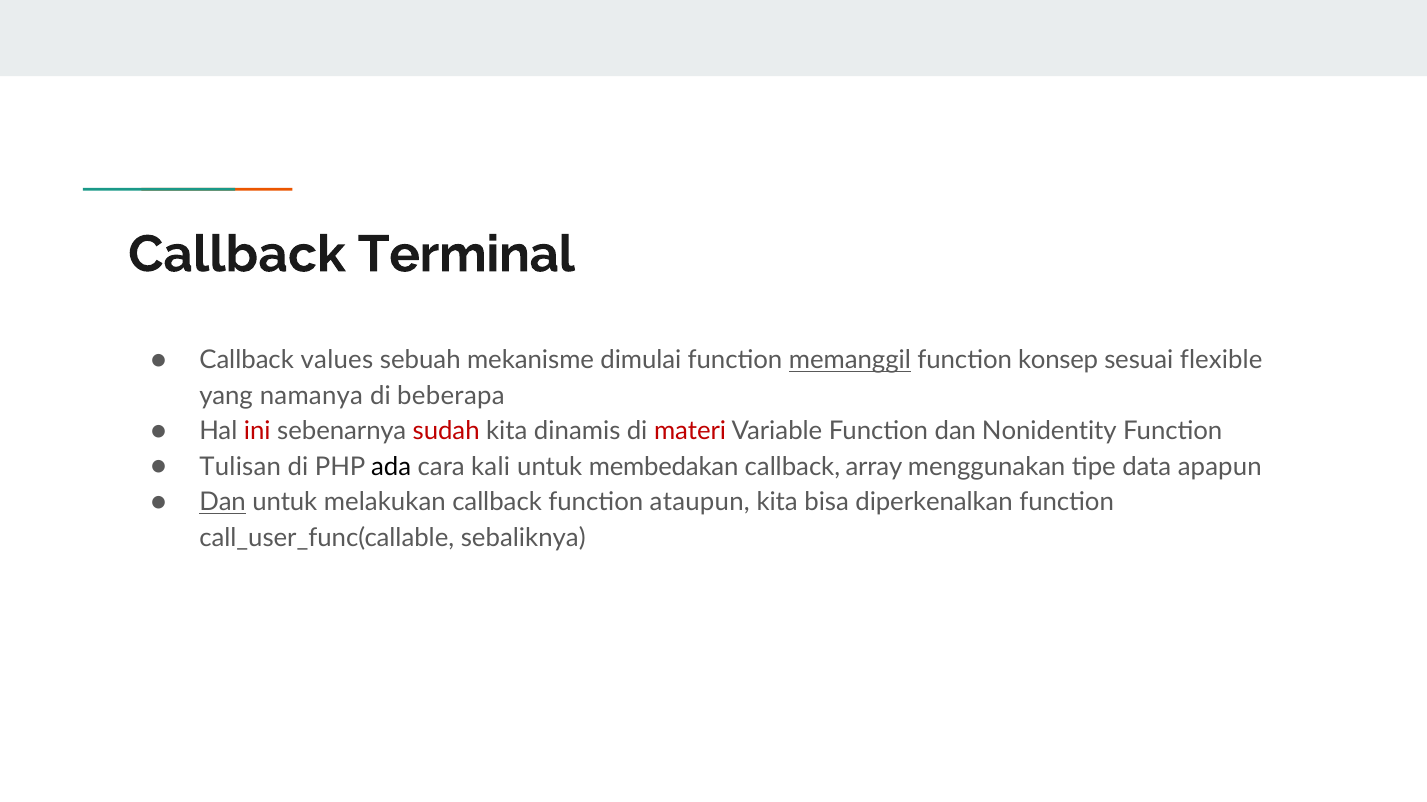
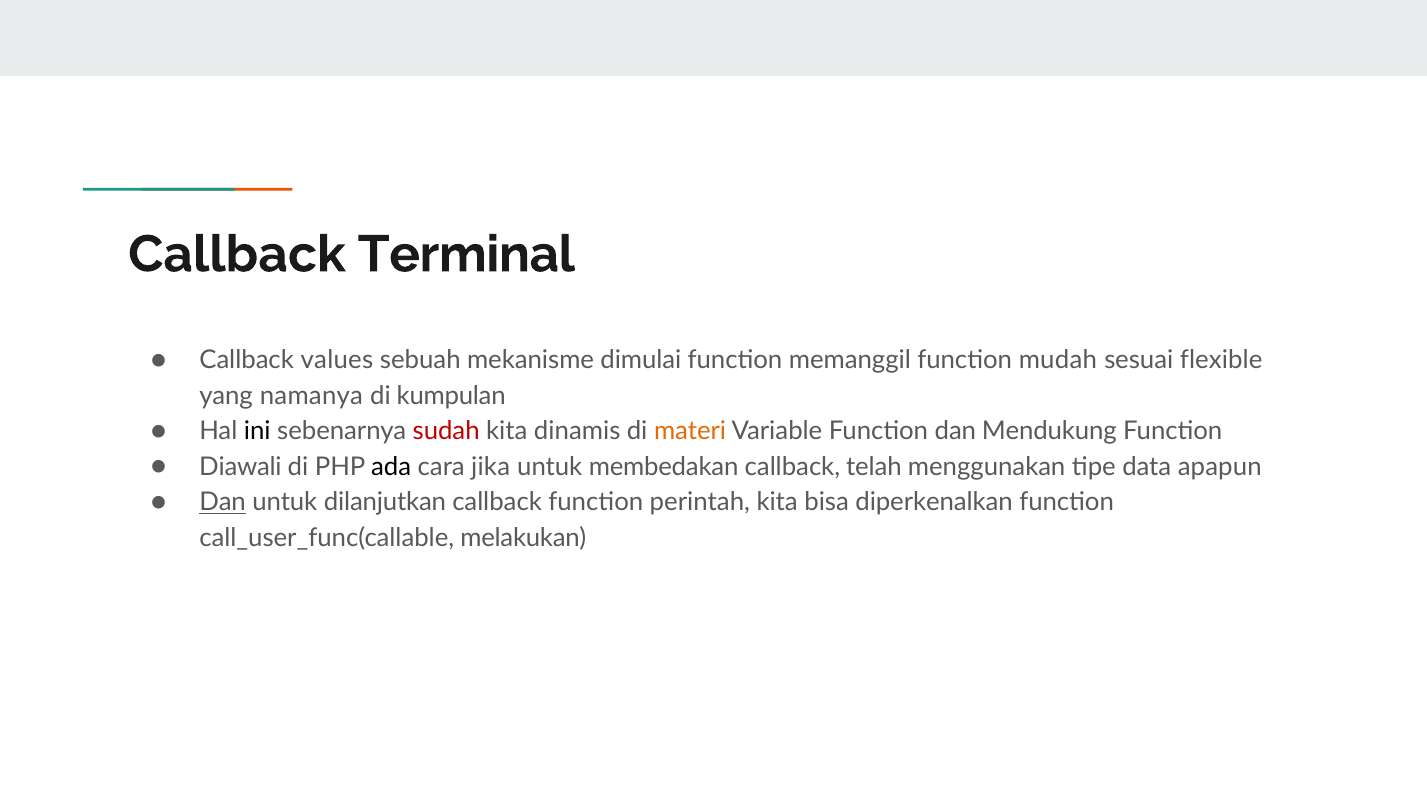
memanggil underline: present -> none (850, 361)
konsep: konsep -> mudah (1058, 361)
beberapa: beberapa -> kumpulan (451, 396)
ini colour: red -> black (257, 432)
materi colour: red -> orange (690, 432)
Nonidentity: Nonidentity -> Mendukung (1049, 432)
Tulisan: Tulisan -> Diawali (240, 467)
kali: kali -> jika (491, 467)
array: array -> telah (874, 467)
melakukan: melakukan -> dilanjutkan (385, 503)
ataupun: ataupun -> perintah (700, 503)
sebaliknya: sebaliknya -> melakukan (523, 538)
